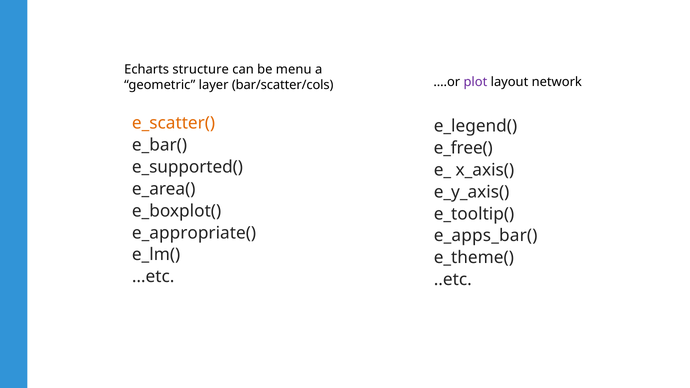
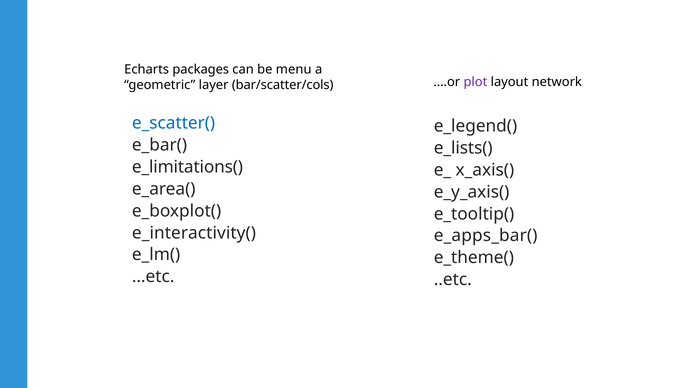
structure: structure -> packages (201, 70)
e_scatter( colour: orange -> blue (174, 123)
e_free(: e_free( -> e_lists( (463, 148)
e_supported(: e_supported( -> e_limitations( (187, 167)
e_appropriate(: e_appropriate( -> e_interactivity( (194, 233)
